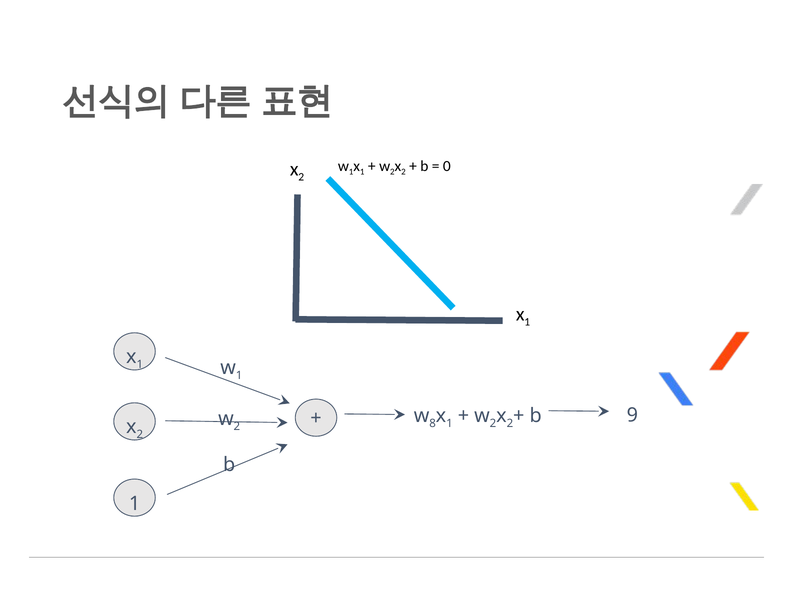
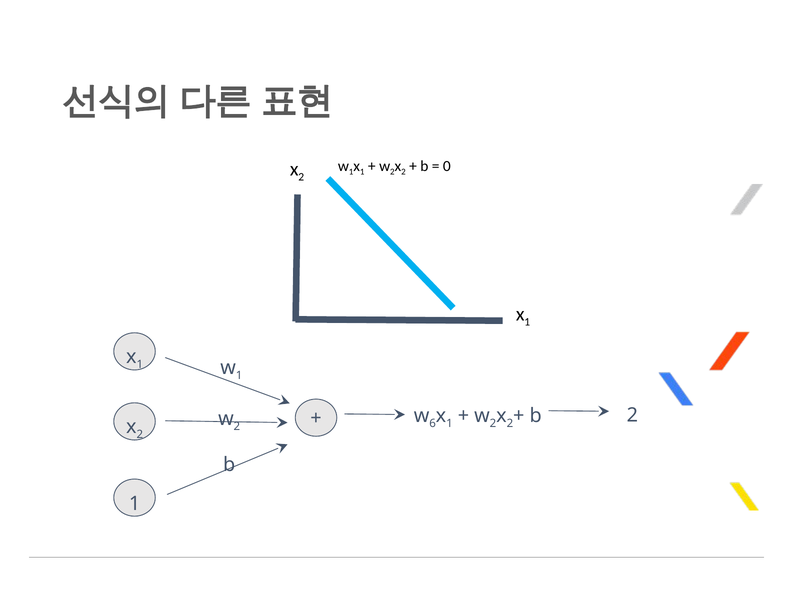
8: 8 -> 6 (433, 423)
b 9: 9 -> 2 (632, 415)
